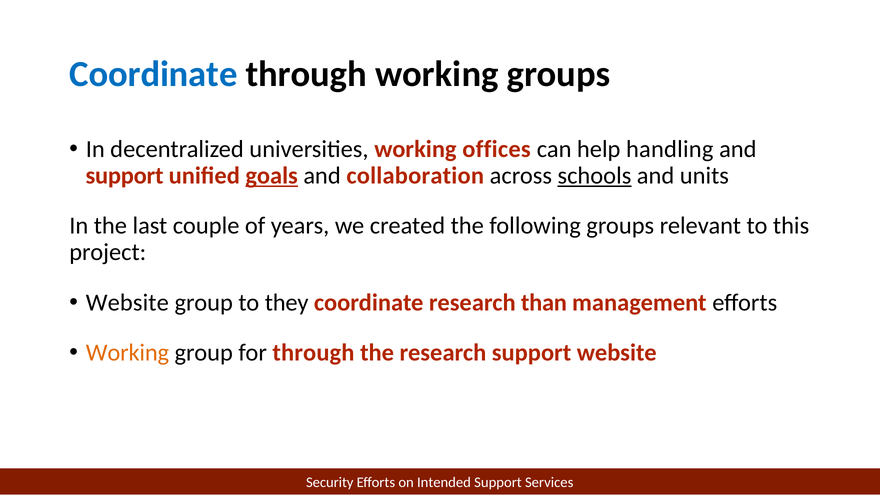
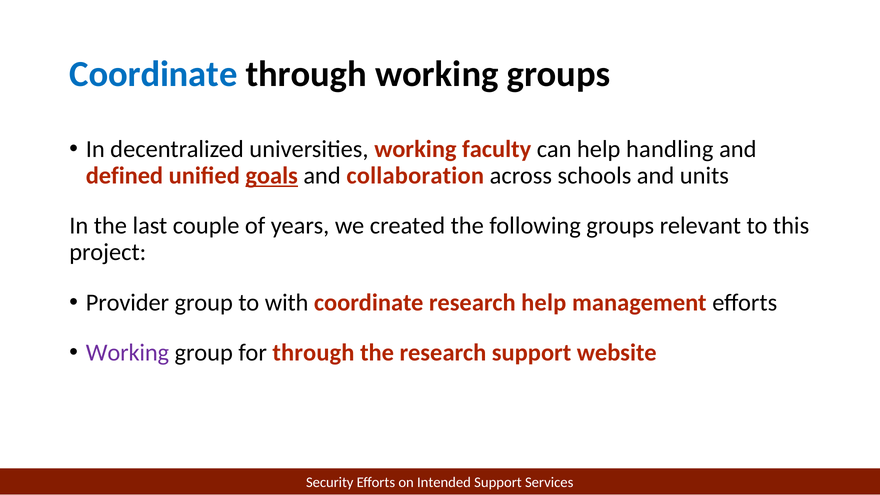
offices: offices -> faculty (497, 149)
support: support -> defined (124, 176)
schools underline: present -> none (594, 176)
Website: Website -> Provider (127, 302)
they: they -> with (287, 302)
research than: than -> help (544, 302)
Working colour: orange -> purple (127, 353)
